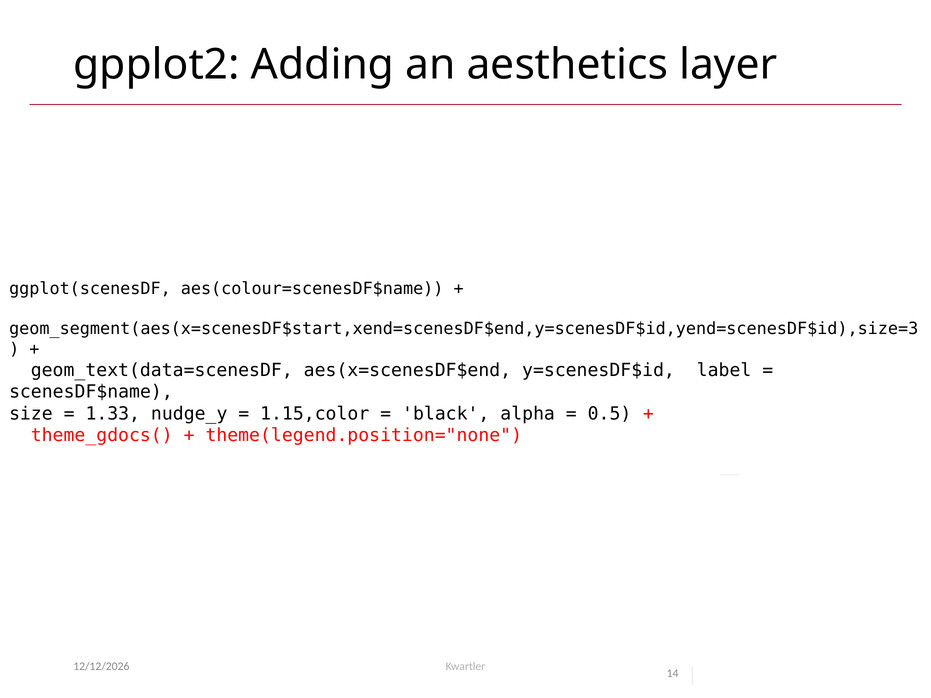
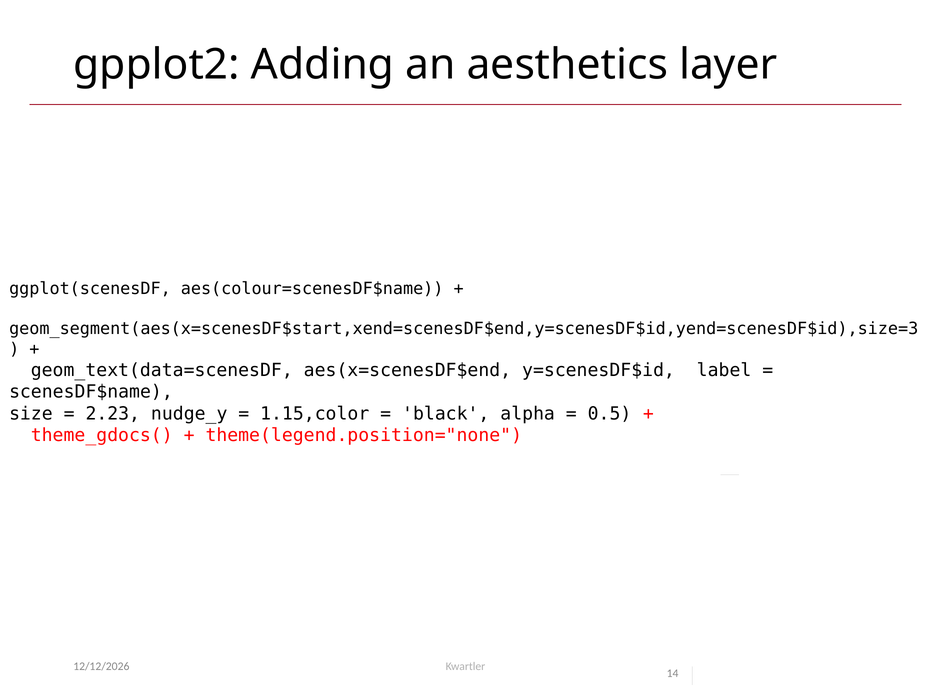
1.33: 1.33 -> 2.23 (113, 414)
